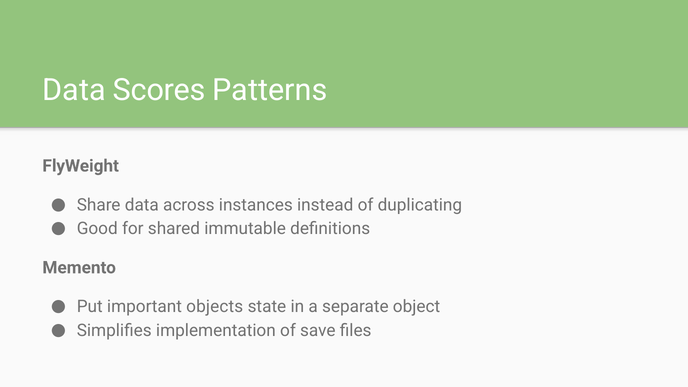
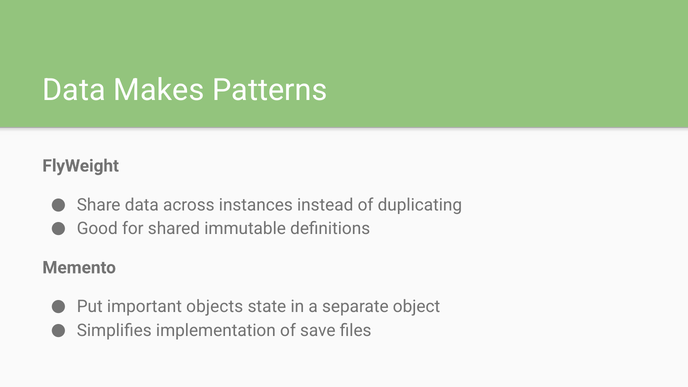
Scores: Scores -> Makes (159, 90)
